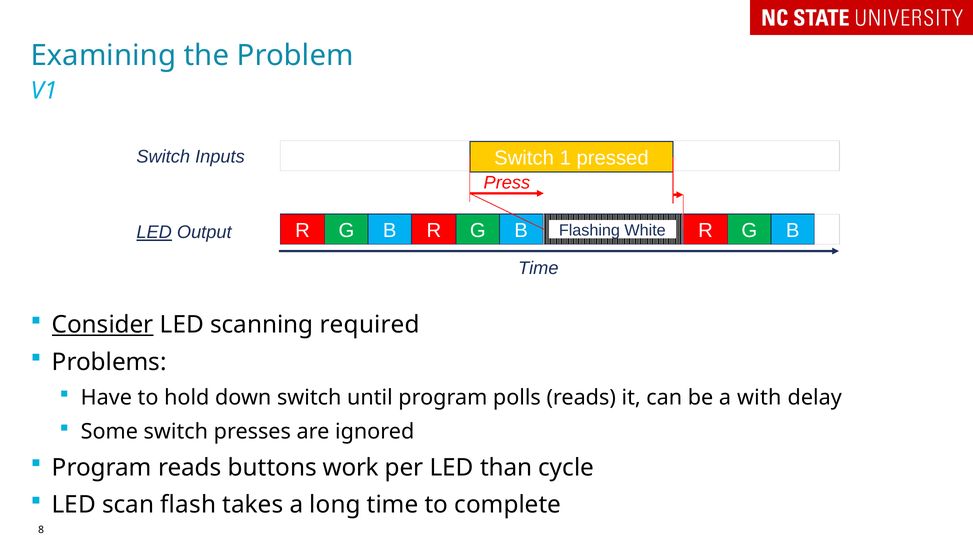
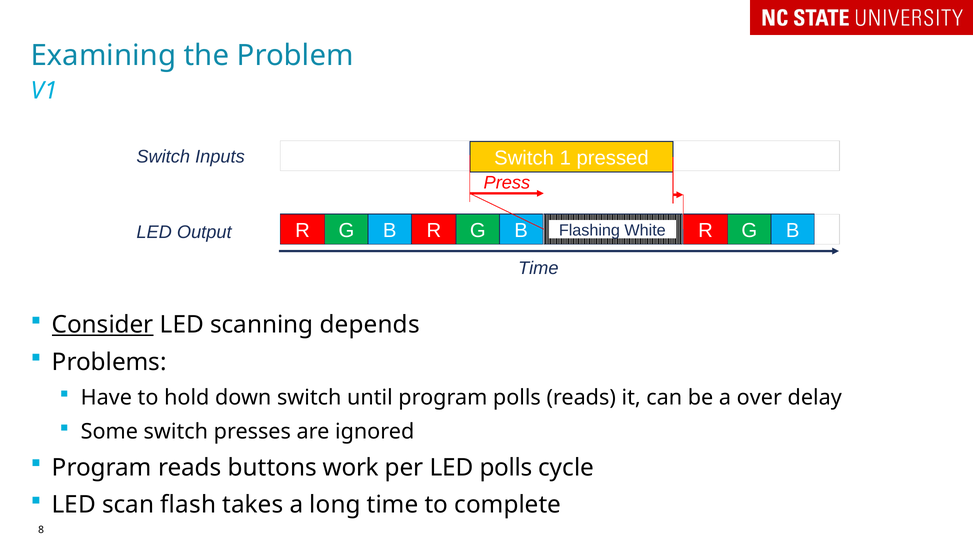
LED underline: present -> none (154, 233)
required: required -> depends (370, 325)
with: with -> over (759, 398)
LED than: than -> polls (506, 468)
